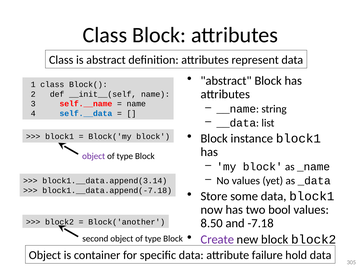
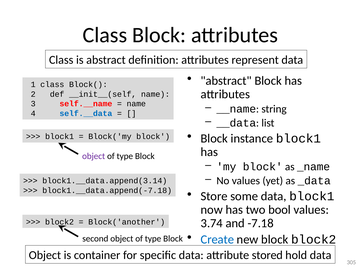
8.50: 8.50 -> 3.74 (212, 223)
Create colour: purple -> blue (217, 239)
failure: failure -> stored (267, 255)
